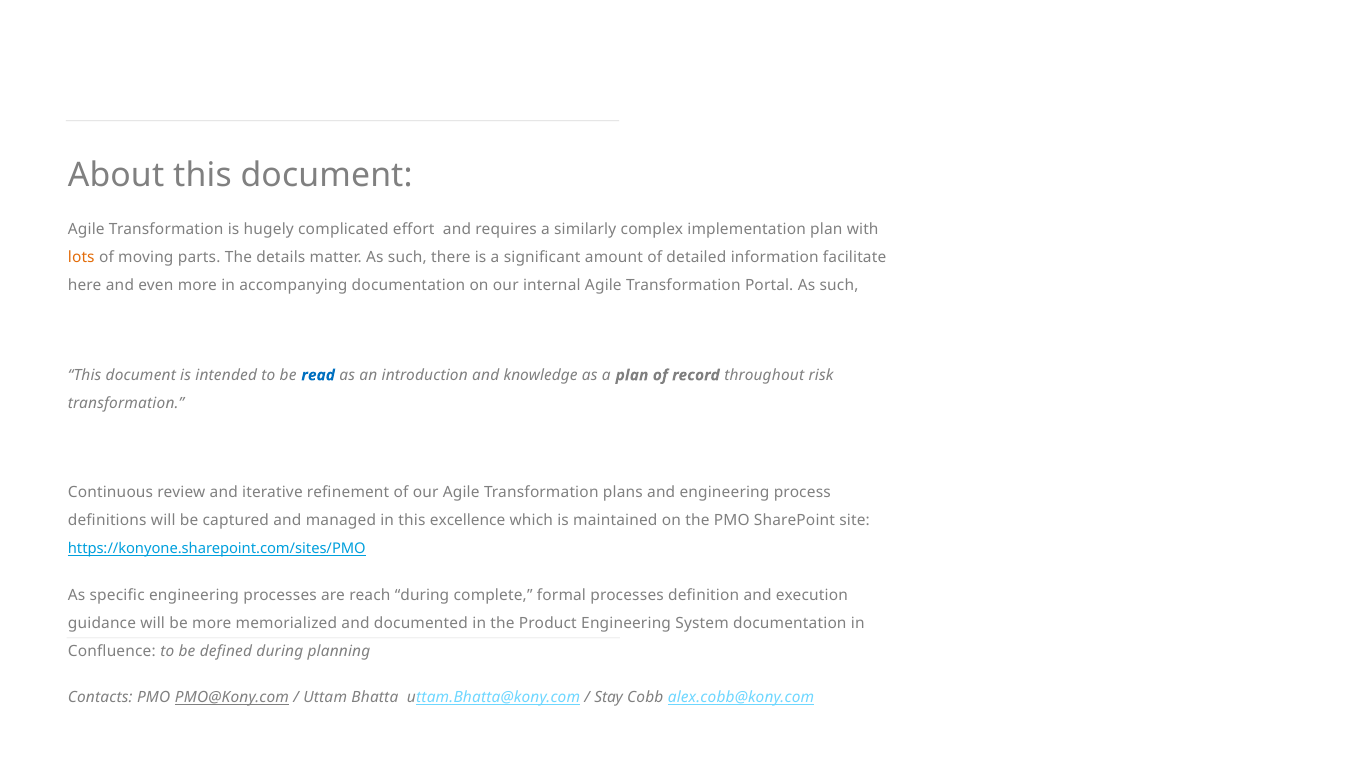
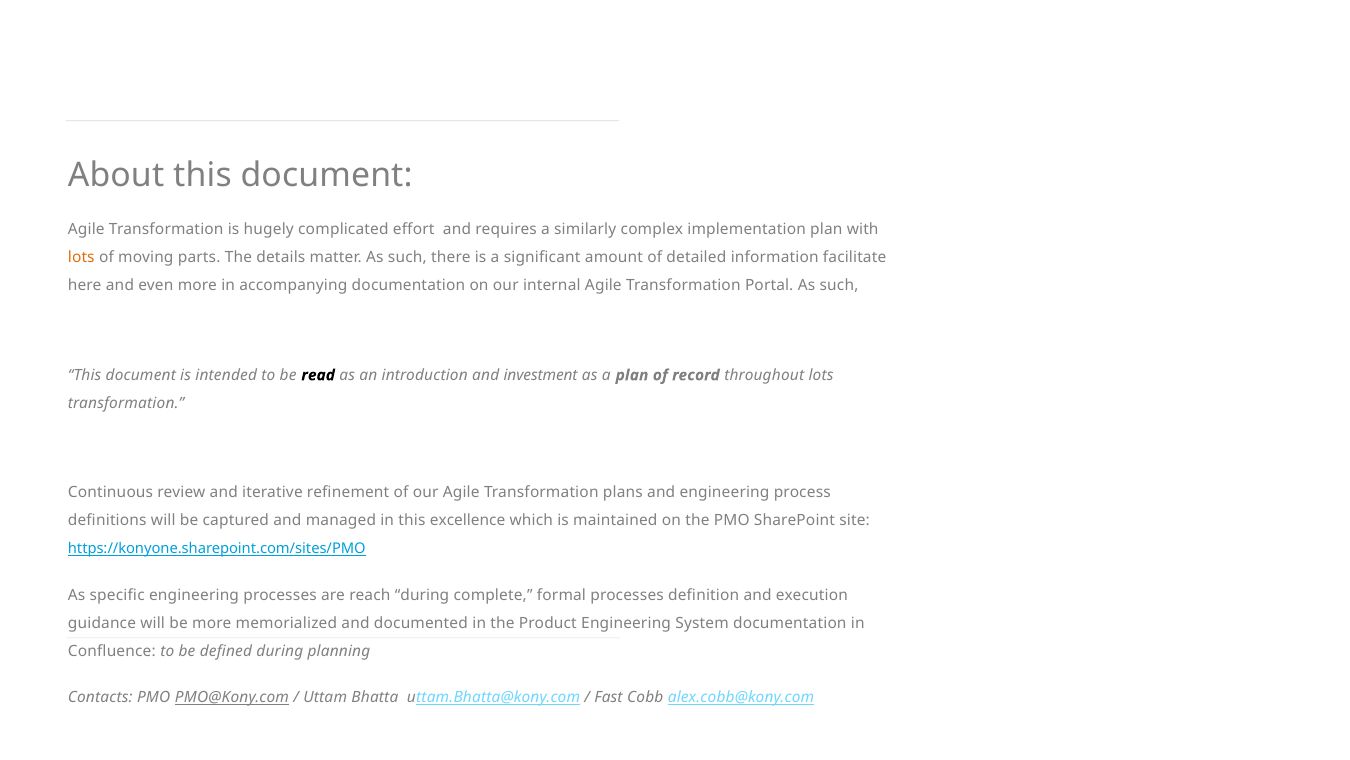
read colour: blue -> black (318, 375)
knowledge: knowledge -> investment (541, 375)
throughout risk: risk -> lots (821, 375)
Stay: Stay -> Fast (608, 696)
